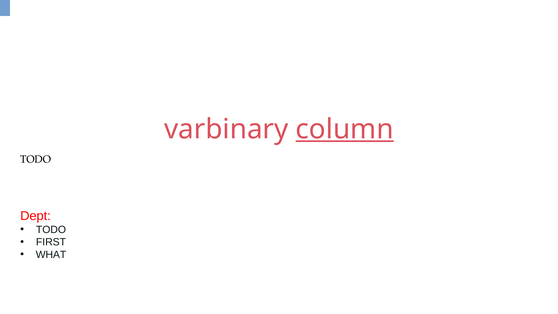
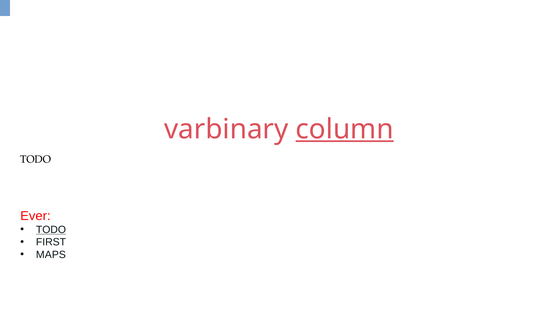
Dept: Dept -> Ever (35, 216)
TODO underline: none -> present (51, 230)
WHAT: WHAT -> MAPS (51, 255)
